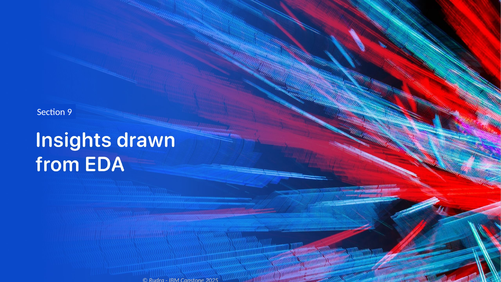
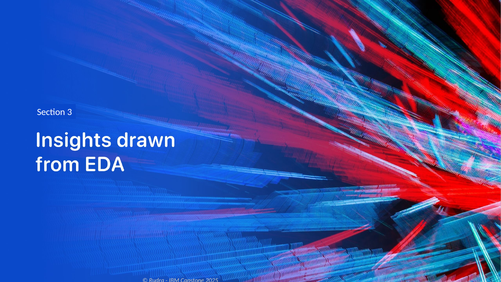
9: 9 -> 3 (70, 112)
